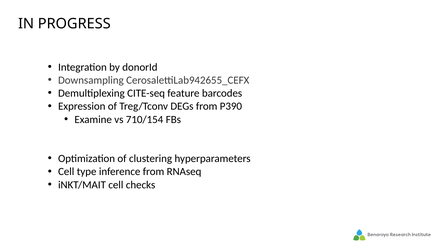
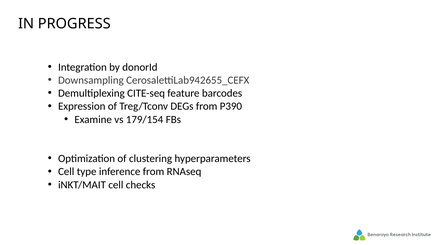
710/154: 710/154 -> 179/154 (145, 120)
